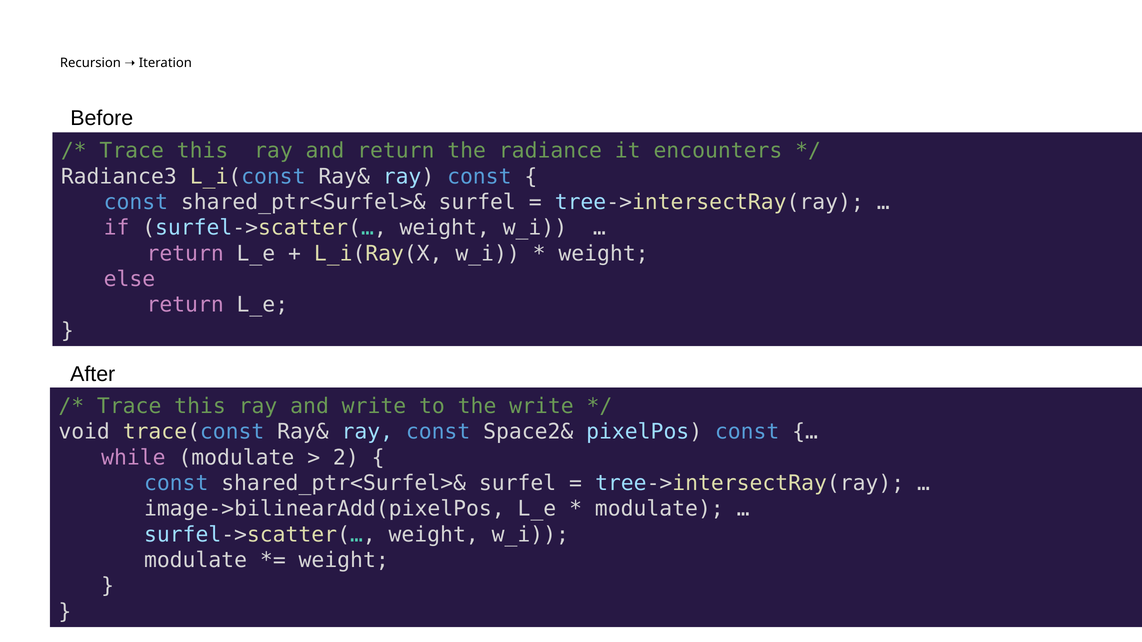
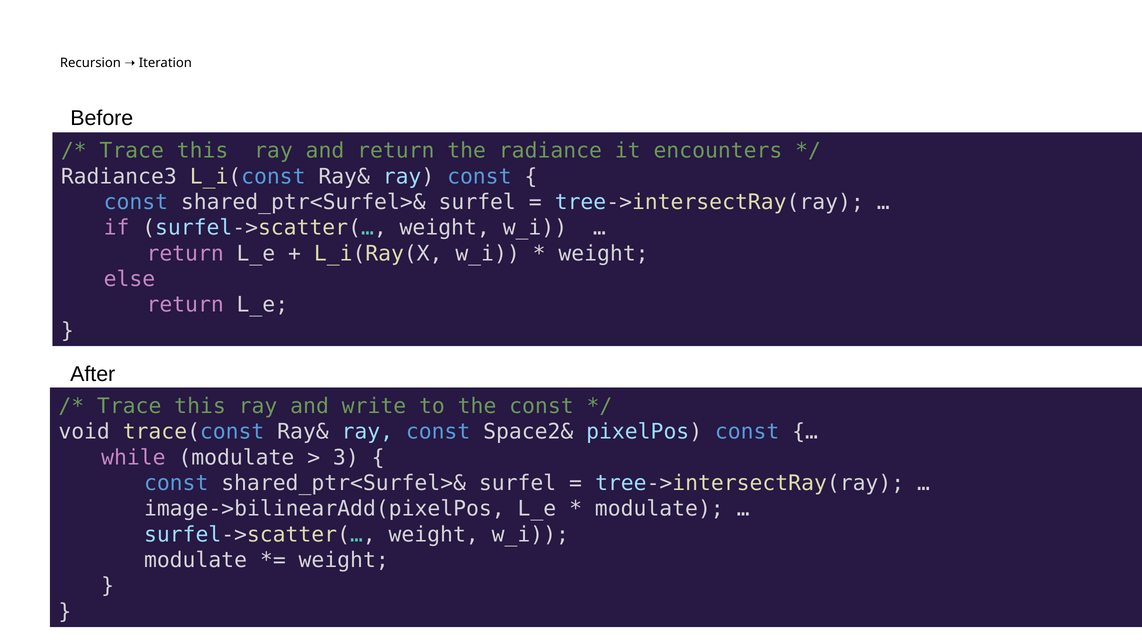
the write: write -> const (541, 406)
2: 2 -> 3 (346, 458)
